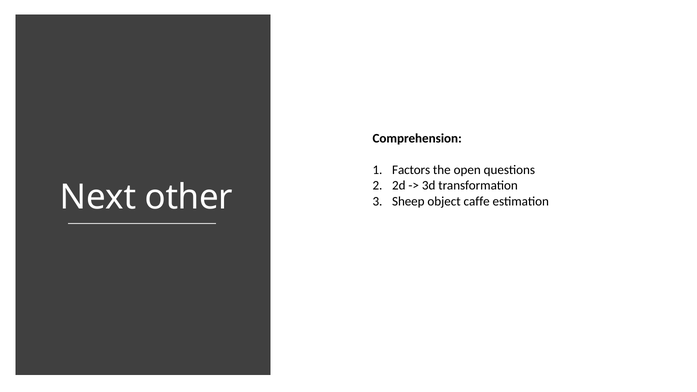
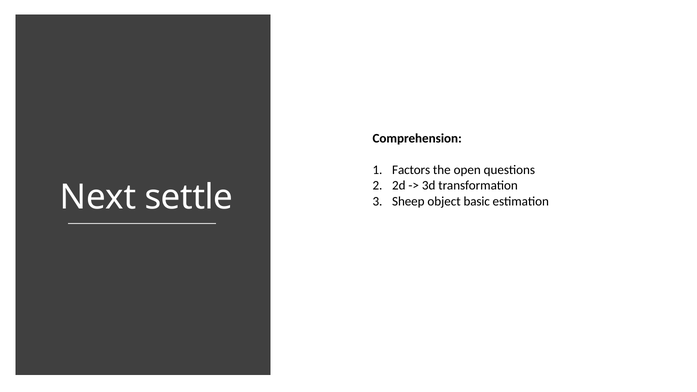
other: other -> settle (189, 197)
caffe: caffe -> basic (477, 201)
